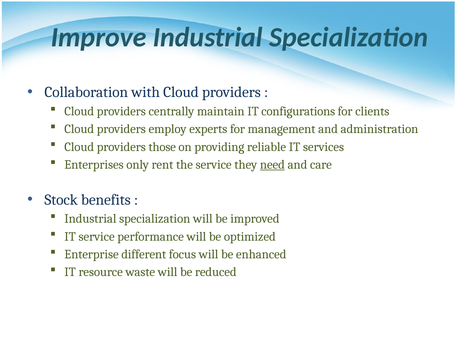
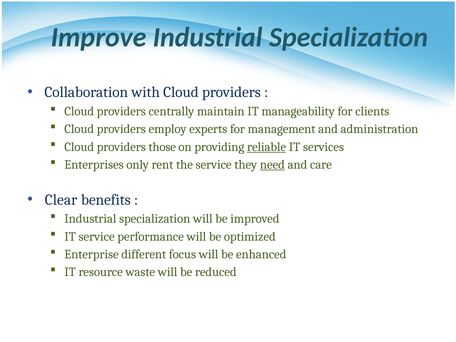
configurations: configurations -> manageability (298, 111)
reliable underline: none -> present (267, 147)
Stock: Stock -> Clear (61, 200)
